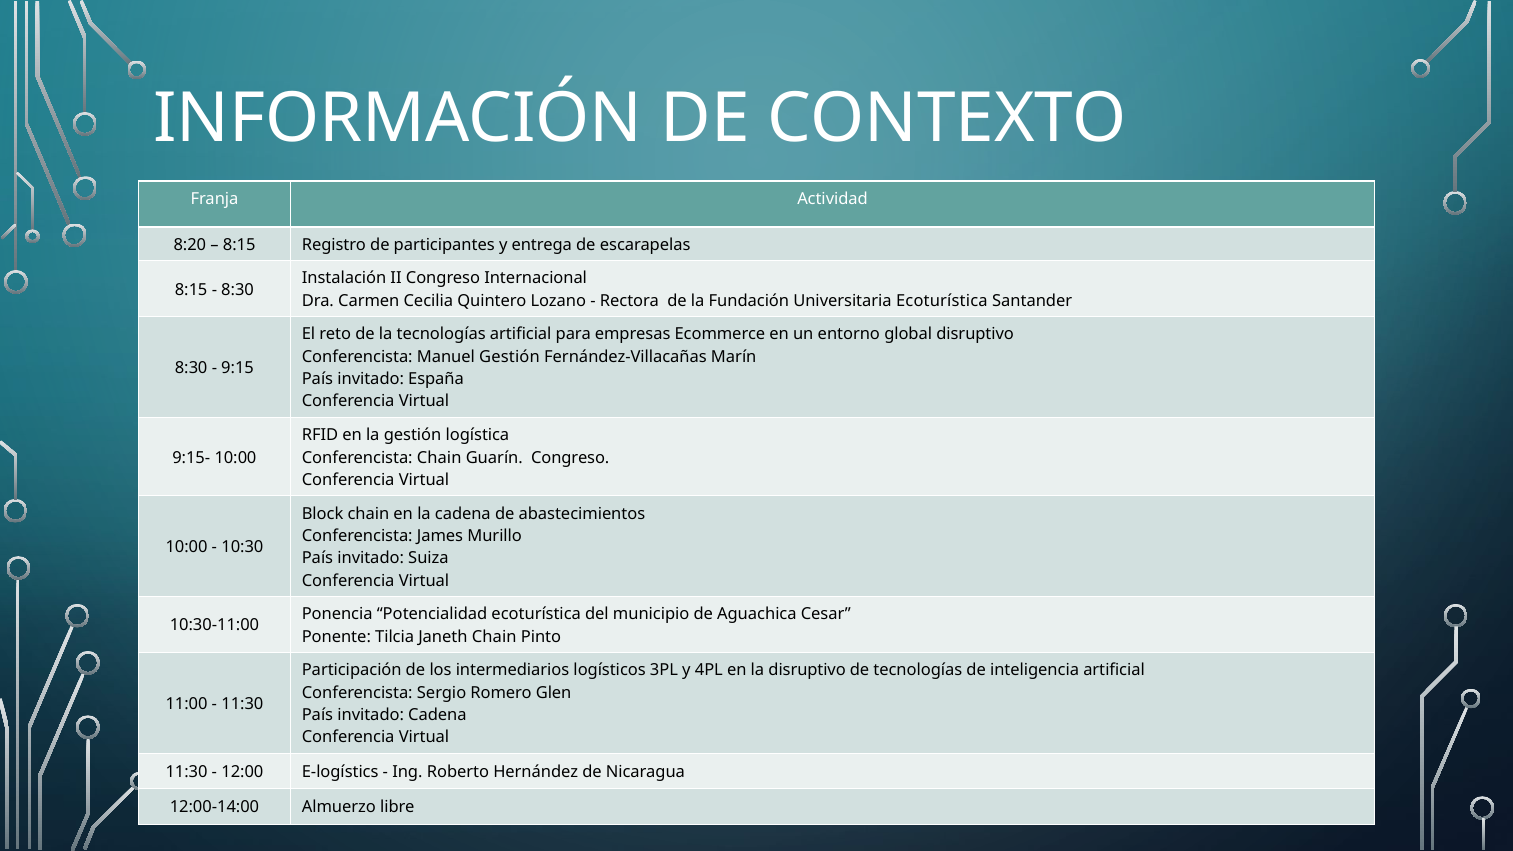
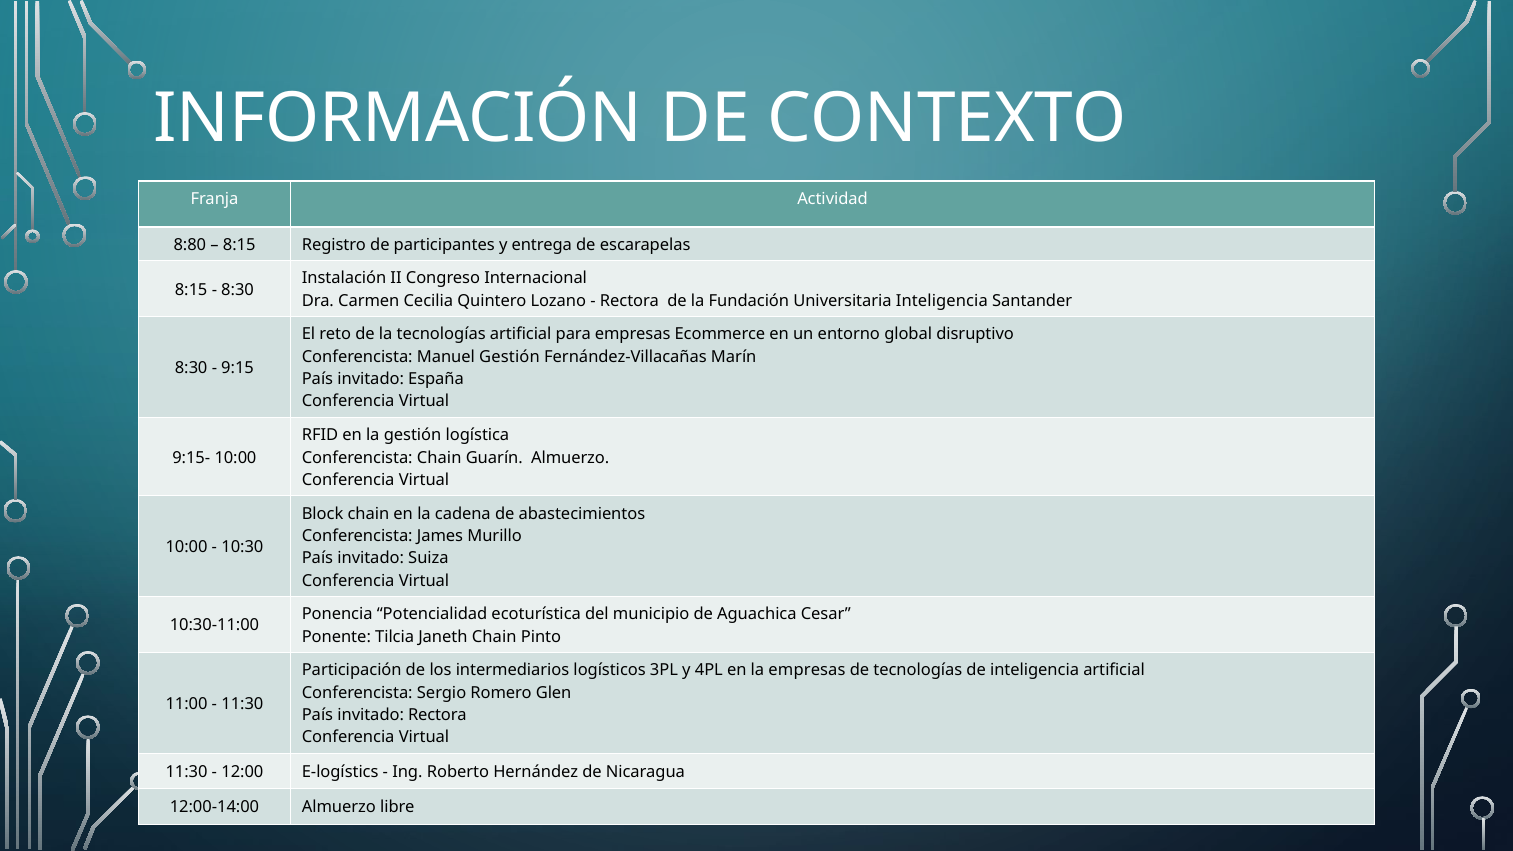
8:20: 8:20 -> 8:80 (190, 245)
Universitaria Ecoturística: Ecoturística -> Inteligencia (942, 301)
Guarín Congreso: Congreso -> Almuerzo (570, 458)
la disruptivo: disruptivo -> empresas (807, 670)
invitado Cadena: Cadena -> Rectora (437, 715)
